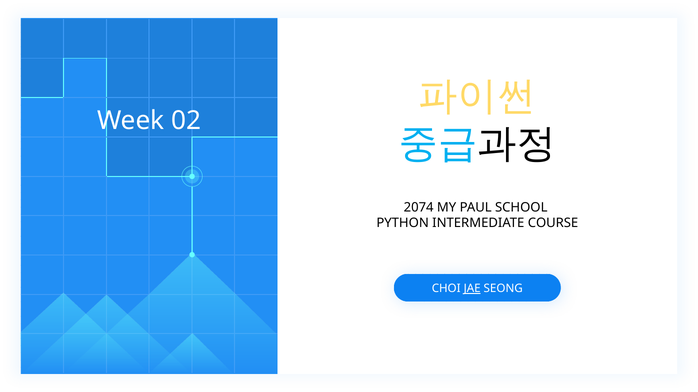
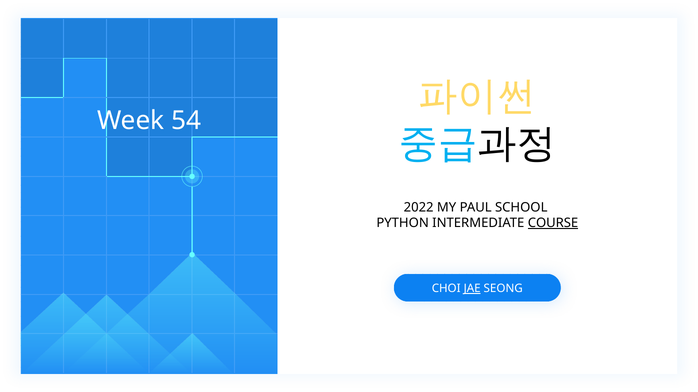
02: 02 -> 54 (186, 121)
2074: 2074 -> 2022 (419, 208)
COURSE underline: none -> present (553, 223)
